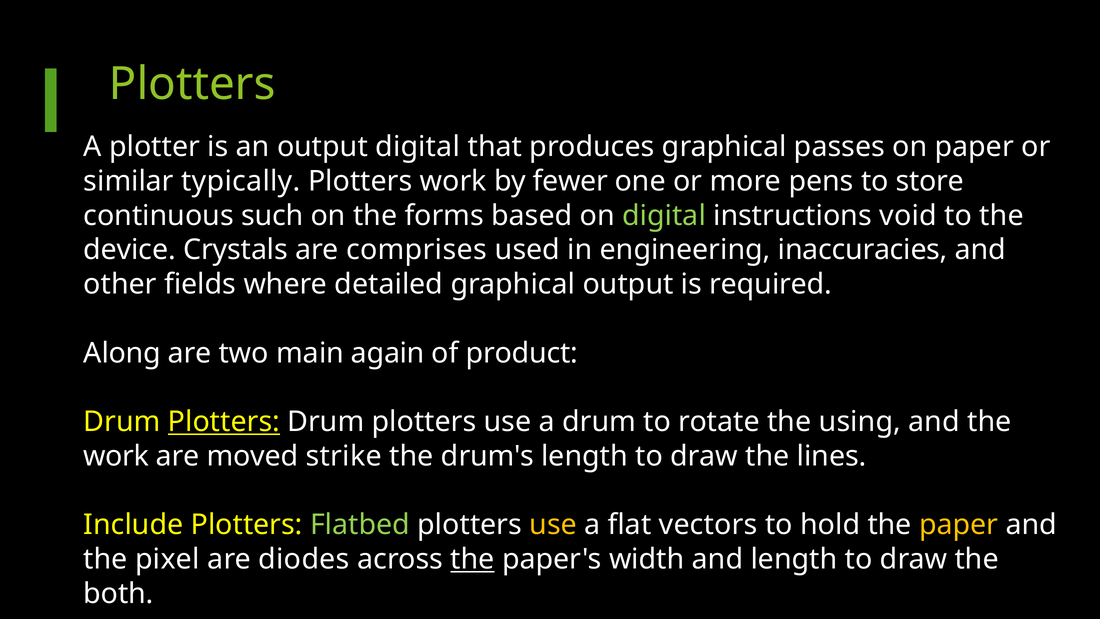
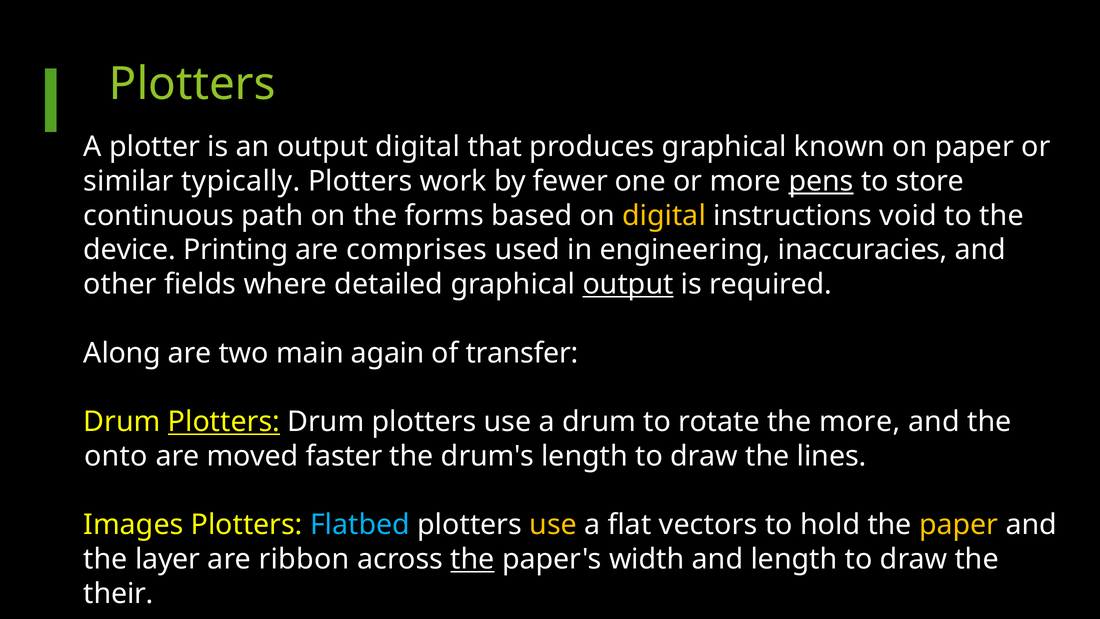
passes: passes -> known (839, 147)
pens underline: none -> present (821, 181)
such: such -> path (272, 215)
digital colour: light green -> yellow (664, 215)
Crystals: Crystals -> Printing (236, 250)
output underline: none -> present (628, 284)
product: product -> transfer (522, 353)
the using: using -> more (860, 422)
work: work -> onto (116, 456)
strike: strike -> faster (344, 456)
Include: Include -> Images (133, 525)
Flatbed colour: light green -> light blue (360, 525)
pixel: pixel -> layer (168, 559)
diodes: diodes -> ribbon (304, 559)
both: both -> their (118, 593)
